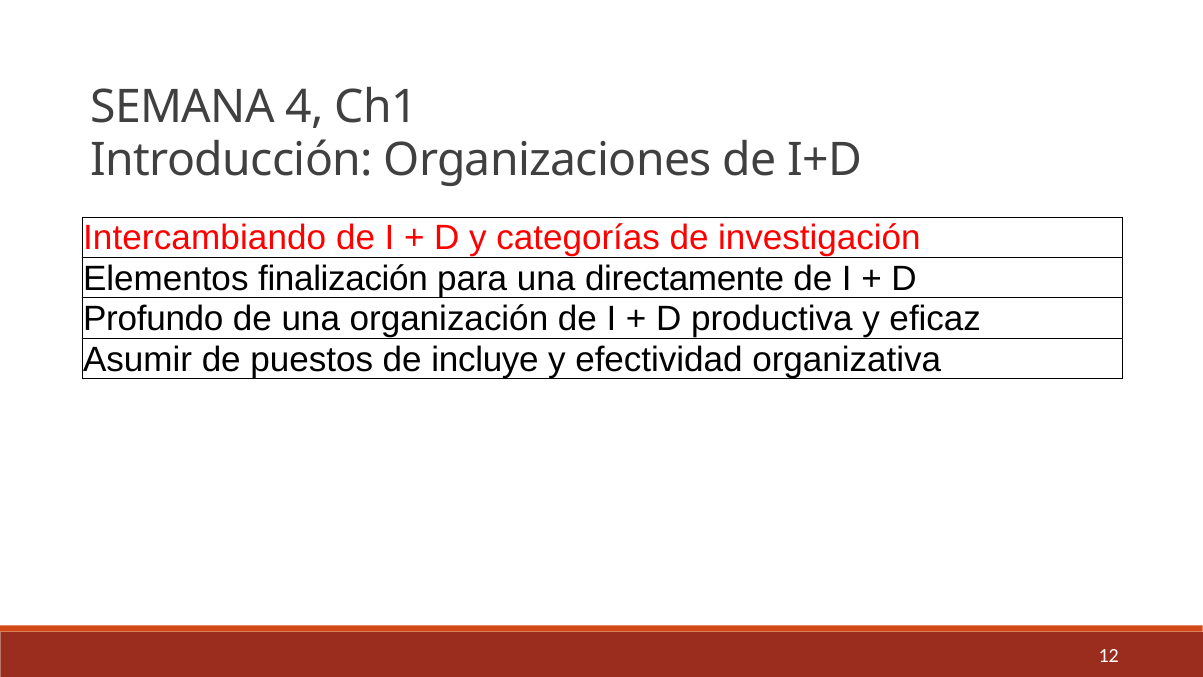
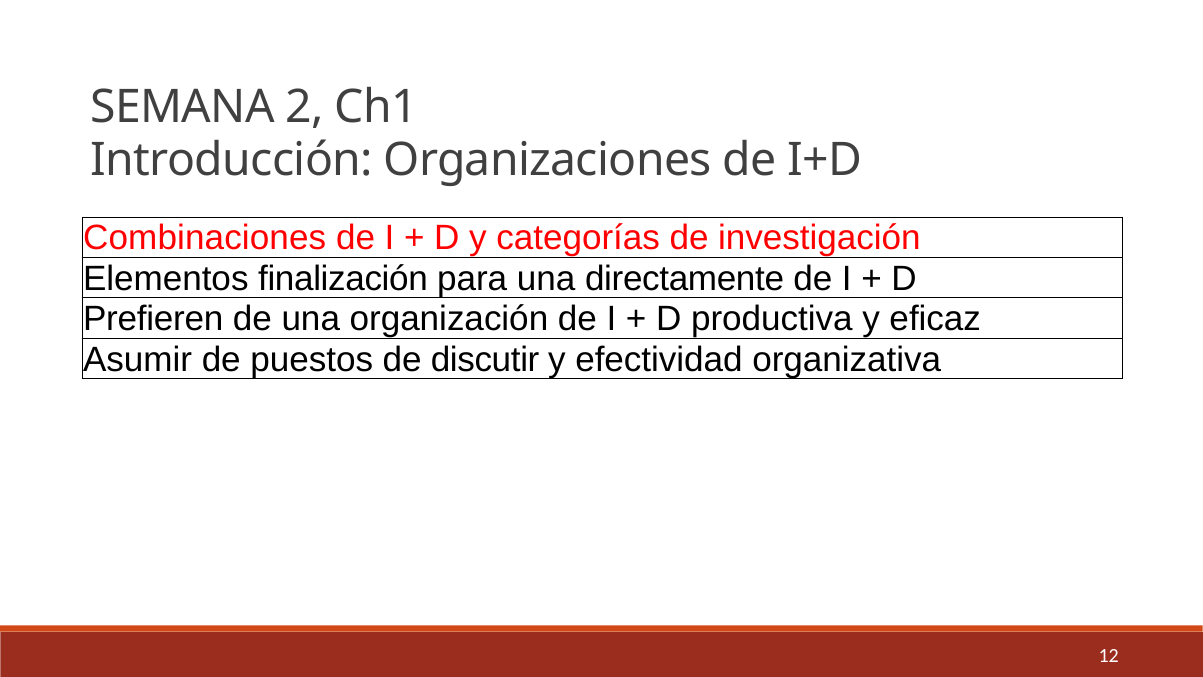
4: 4 -> 2 (305, 107)
Intercambiando: Intercambiando -> Combinaciones (205, 238)
Profundo: Profundo -> Prefieren (153, 319)
incluye: incluye -> discutir (485, 359)
